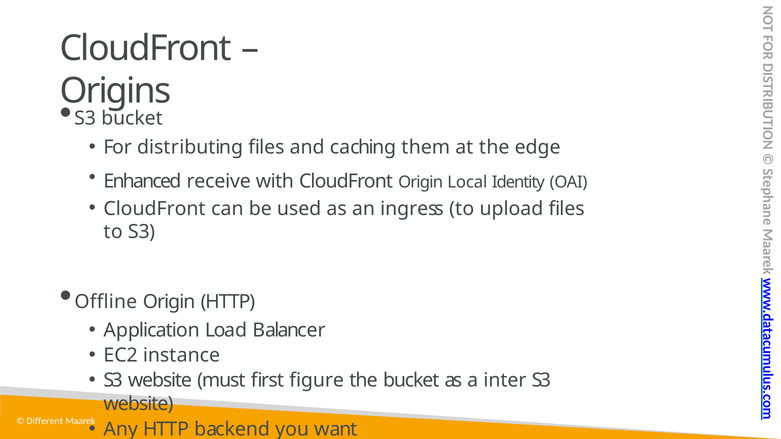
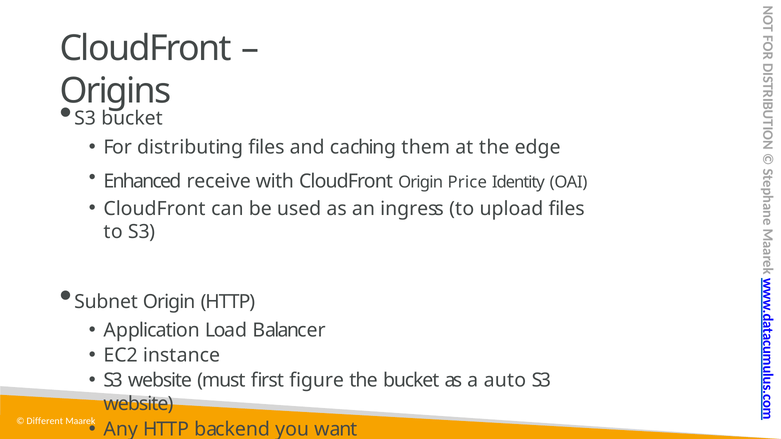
Local: Local -> Price (467, 182)
Offline: Offline -> Subnet (106, 302)
inter: inter -> auto (505, 381)
